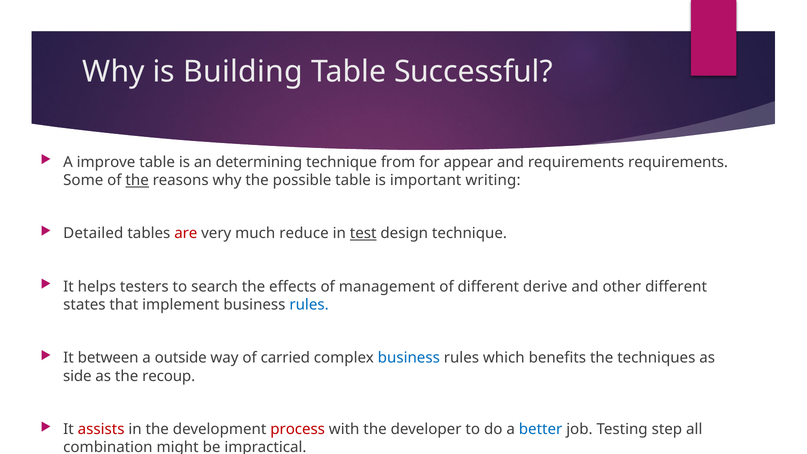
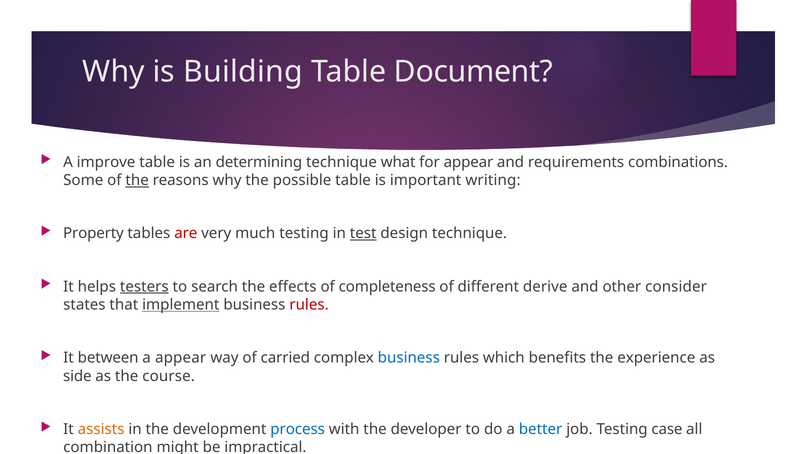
Successful: Successful -> Document (473, 72)
from: from -> what (398, 162)
requirements requirements: requirements -> combinations (678, 162)
Detailed: Detailed -> Property (93, 233)
much reduce: reduce -> testing (304, 233)
testers underline: none -> present (144, 287)
of management: management -> completeness (387, 287)
other different: different -> consider (676, 287)
implement underline: none -> present (181, 305)
rules colour: blue -> red (309, 305)
a outside: outside -> appear (181, 358)
techniques: techniques -> experience (656, 358)
recoup: recoup -> course (169, 376)
assists colour: red -> orange (101, 429)
process colour: red -> blue (298, 429)
step: step -> case (667, 429)
